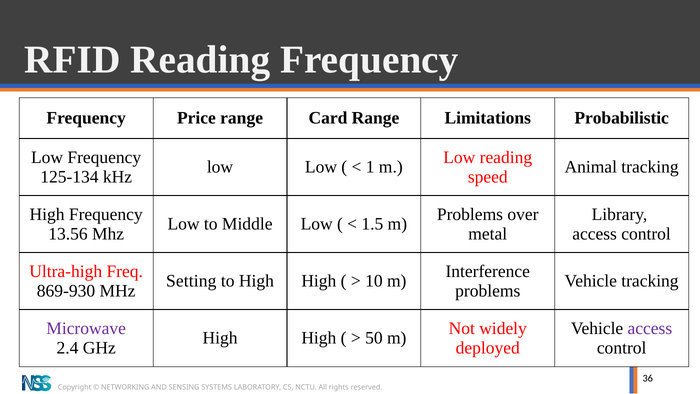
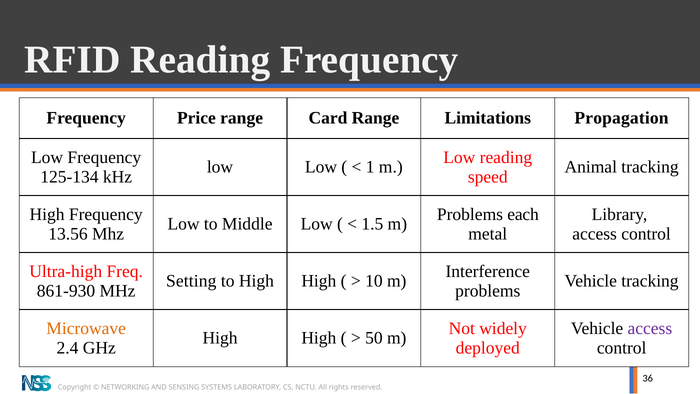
Probabilistic: Probabilistic -> Propagation (622, 118)
over: over -> each (523, 214)
869-930: 869-930 -> 861-930 (66, 291)
Microwave colour: purple -> orange (86, 328)
